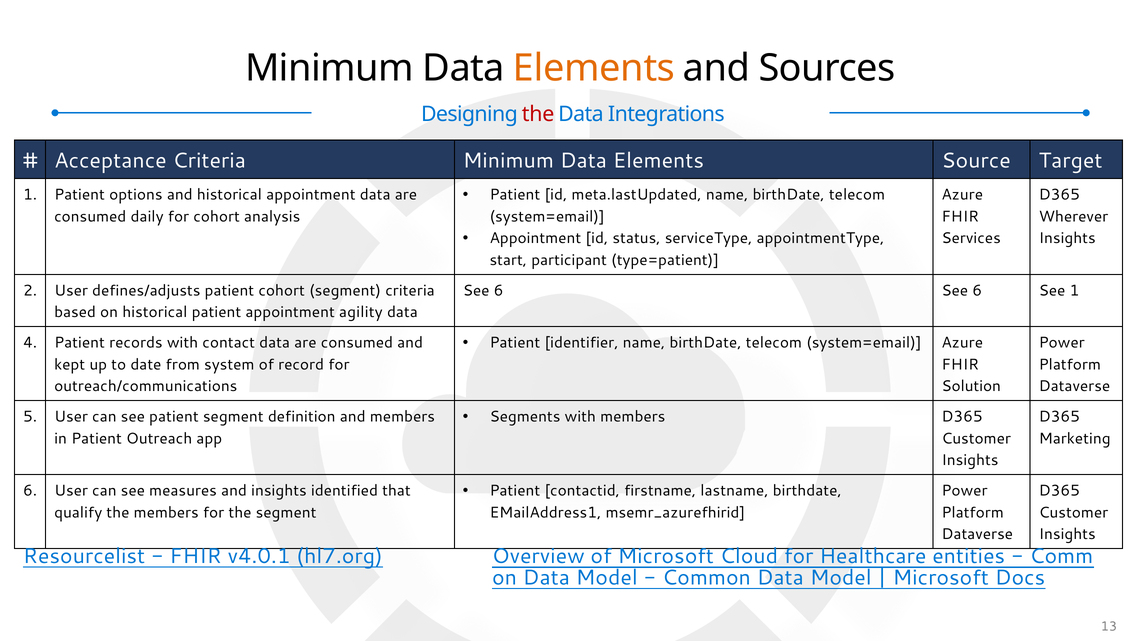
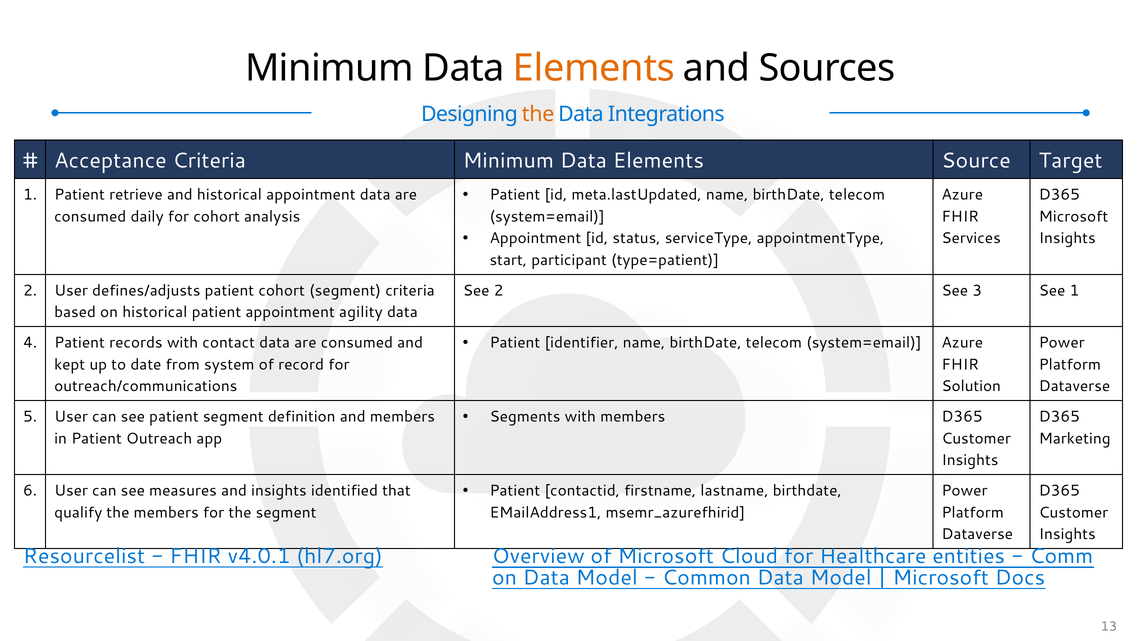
the colour: red -> orange (538, 114)
options: options -> retrieve (136, 195)
Wherever: Wherever -> Microsoft (1073, 217)
6: 6 -> 2 (499, 291)
6: 6 -> 3 (977, 291)
